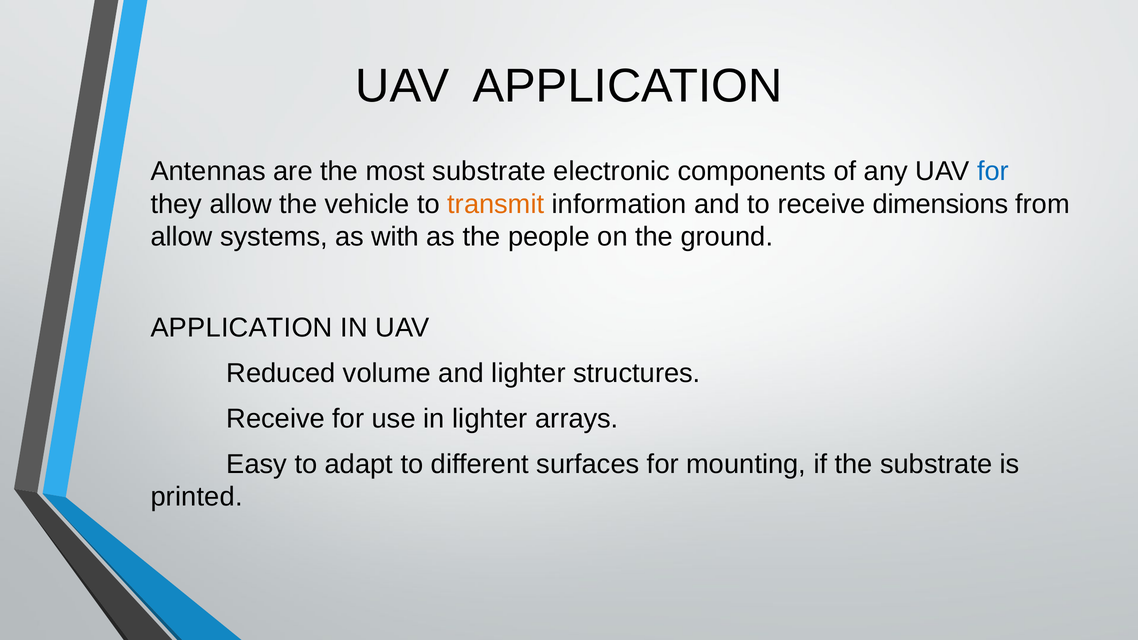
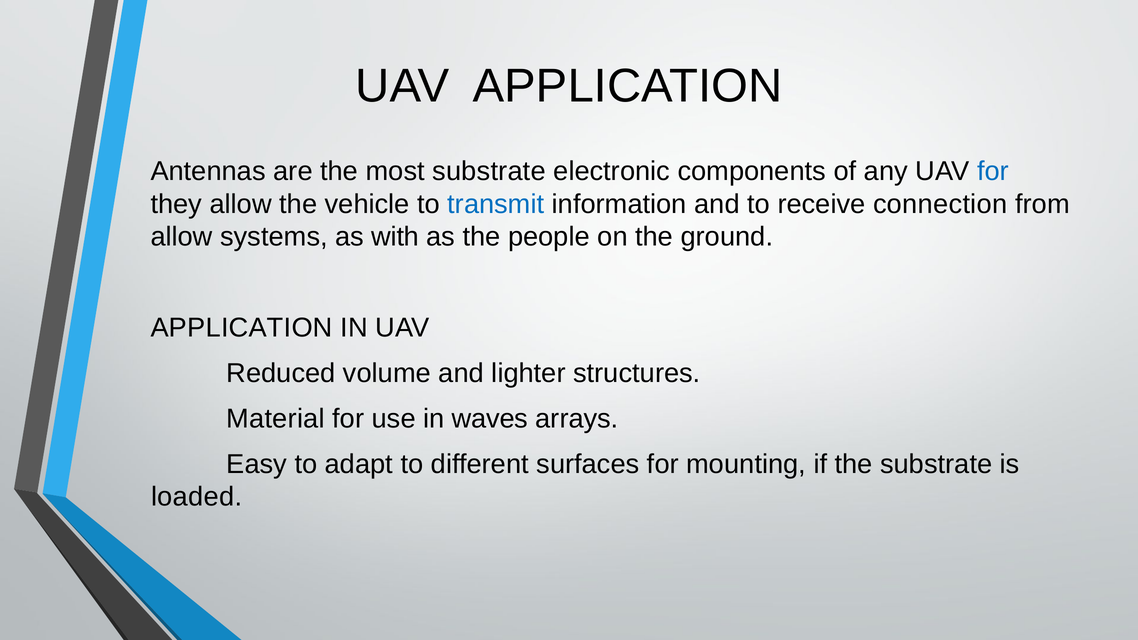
transmit colour: orange -> blue (496, 204)
dimensions: dimensions -> connection (940, 204)
Receive: Receive -> Material (276, 419)
in lighter: lighter -> waves (490, 419)
printed: printed -> loaded (197, 497)
